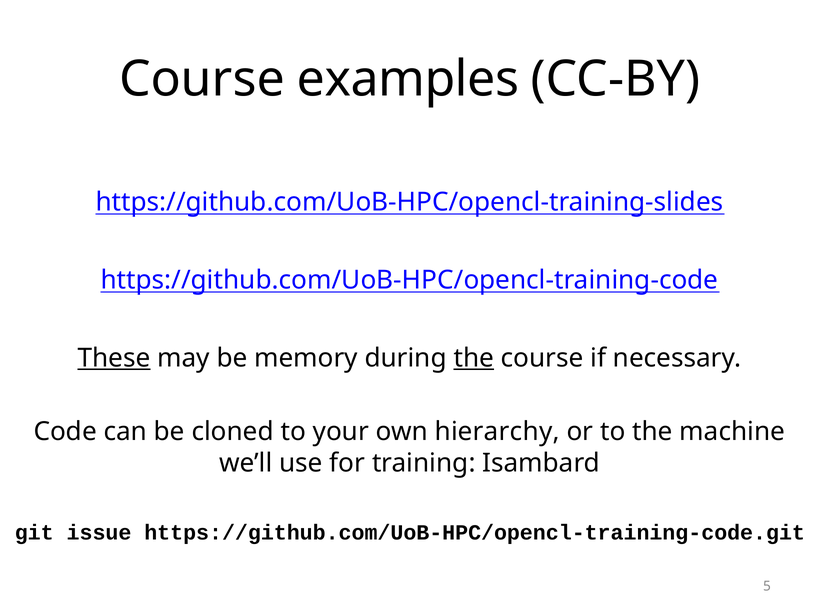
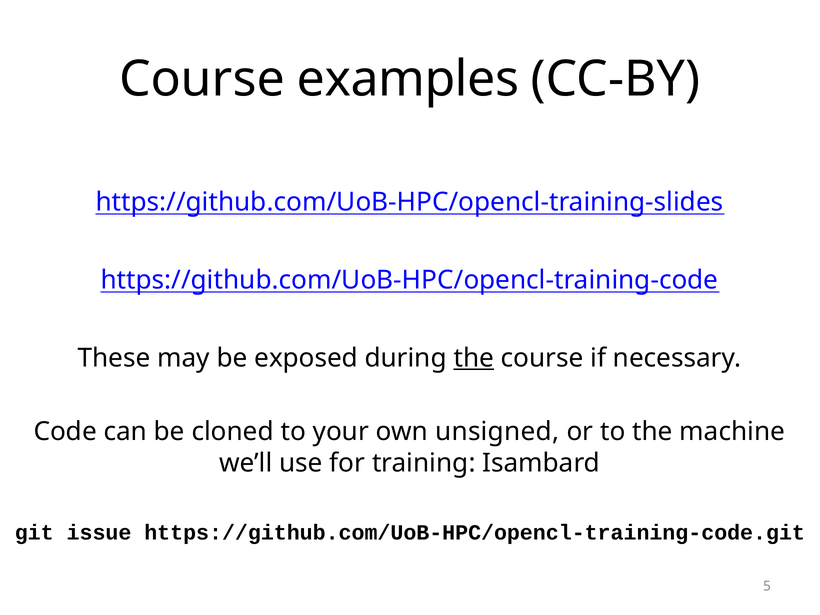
These underline: present -> none (114, 358)
memory: memory -> exposed (306, 358)
hierarchy: hierarchy -> unsigned (497, 432)
